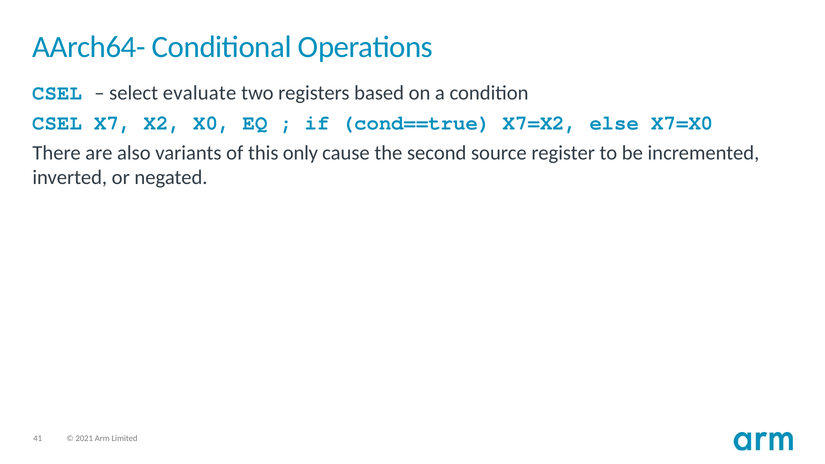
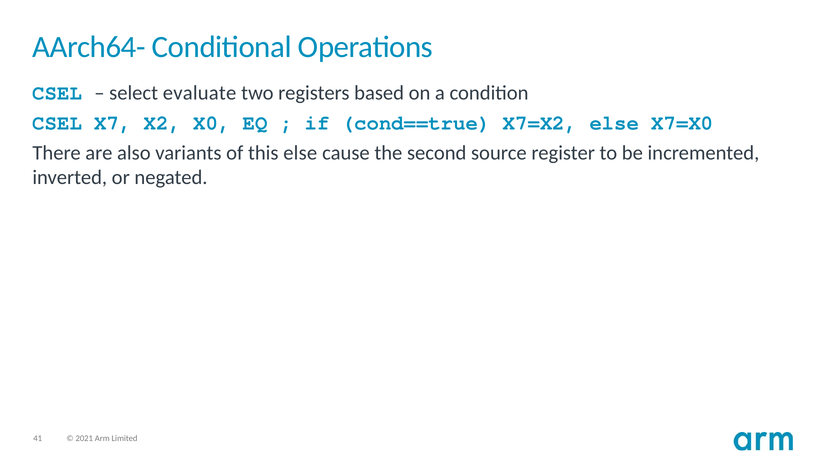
this only: only -> else (300, 153)
